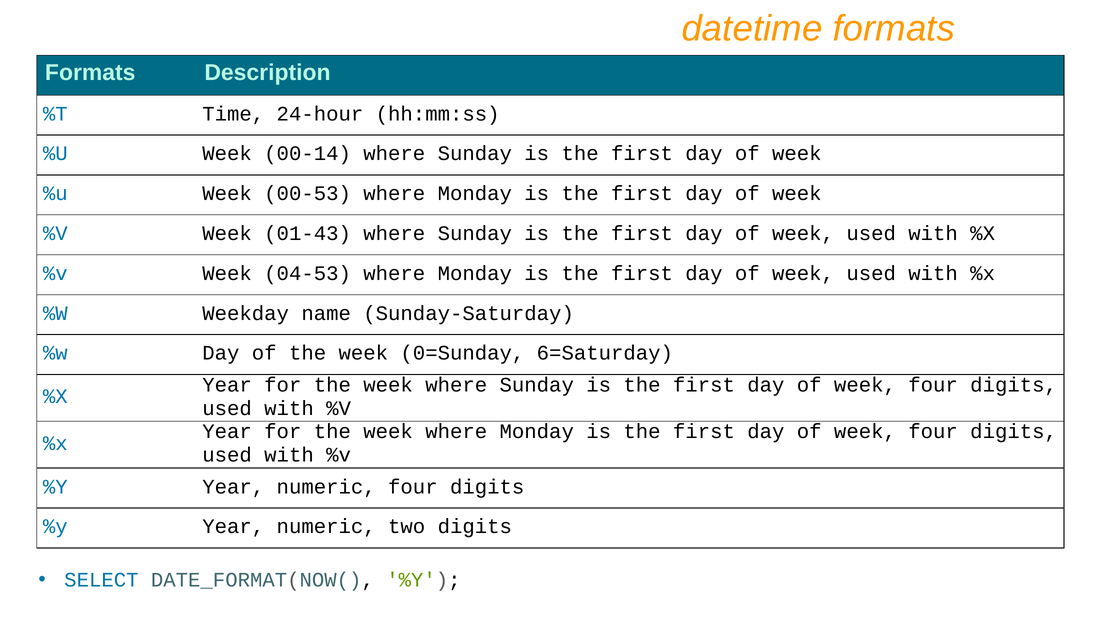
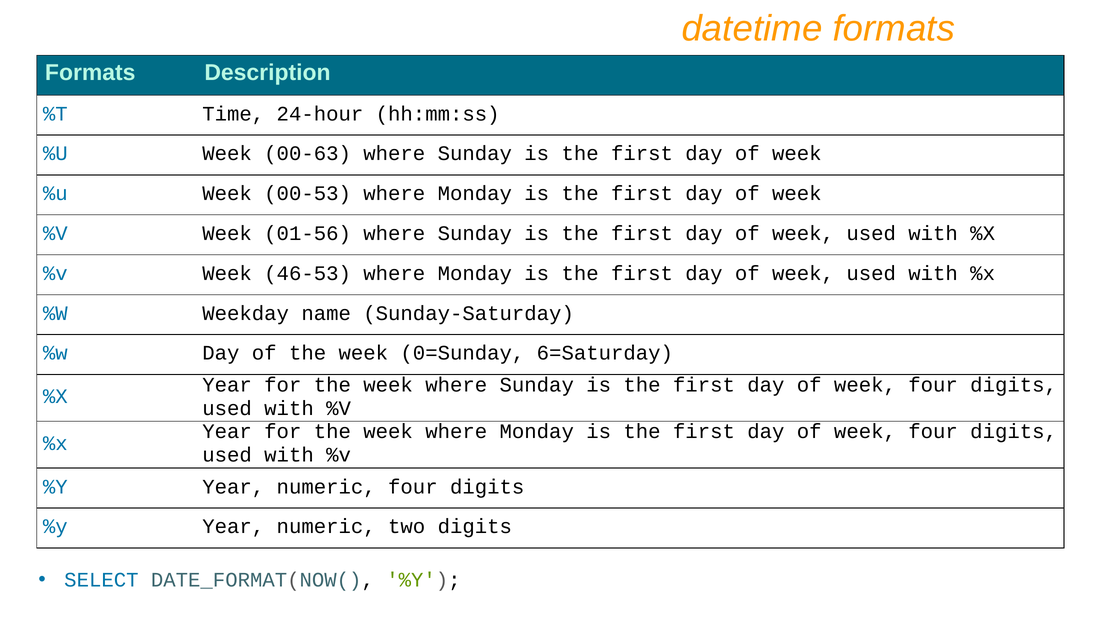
00-14: 00-14 -> 00-63 (308, 154)
01-43: 01-43 -> 01-56 (308, 234)
04-53: 04-53 -> 46-53 (308, 274)
